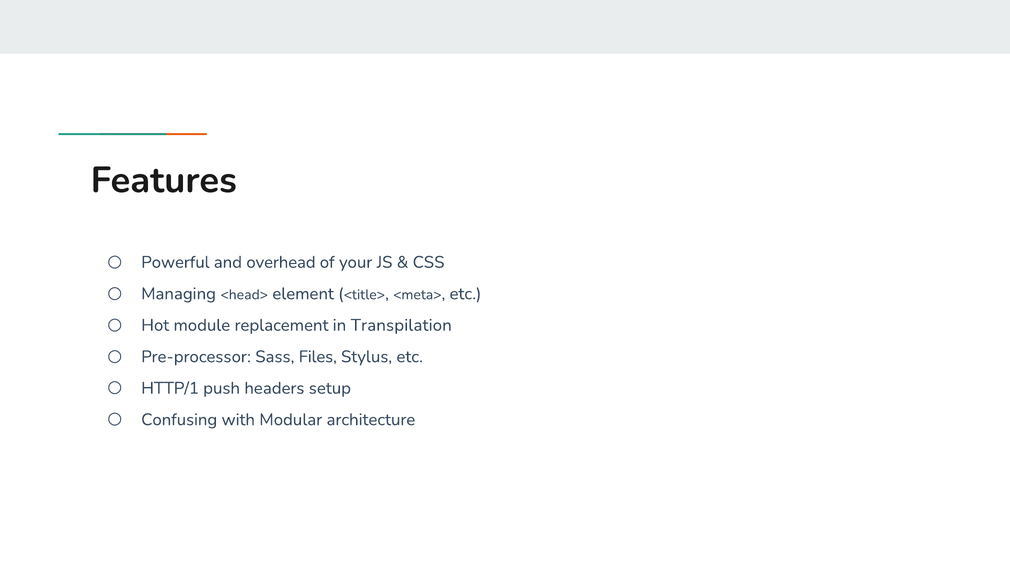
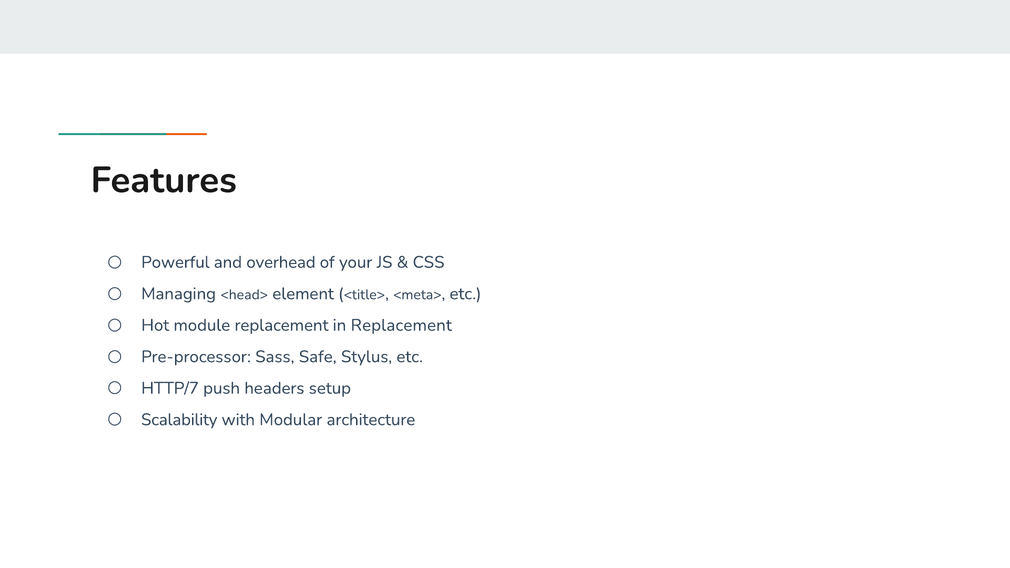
in Transpilation: Transpilation -> Replacement (401, 325)
Files: Files -> Safe (318, 357)
HTTP/1: HTTP/1 -> HTTP/7 (170, 388)
Confusing: Confusing -> Scalability (179, 420)
